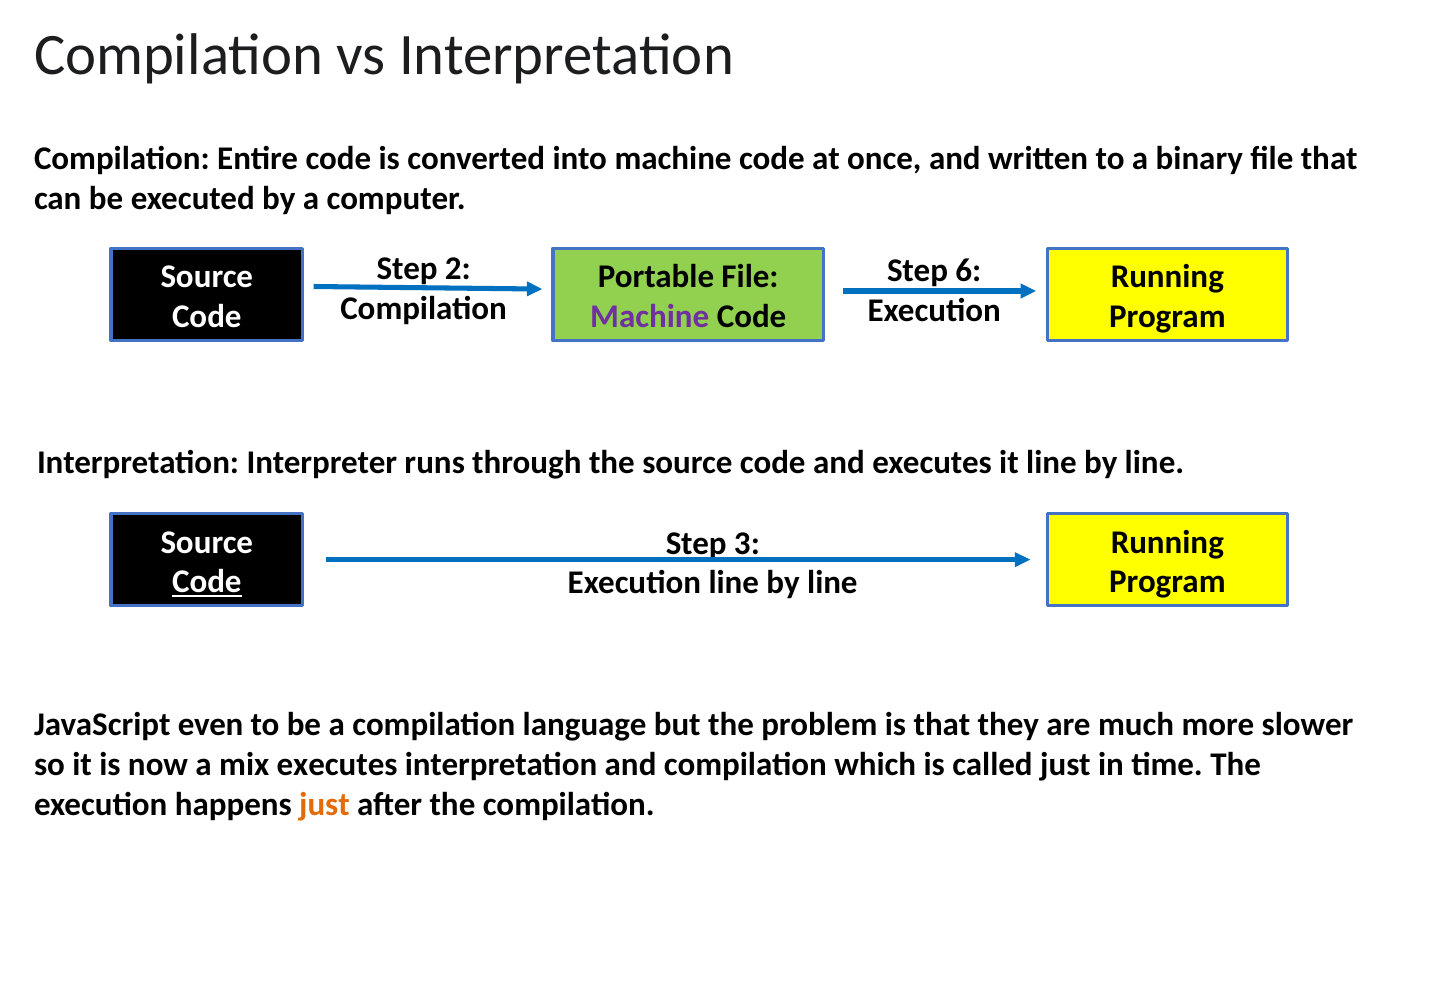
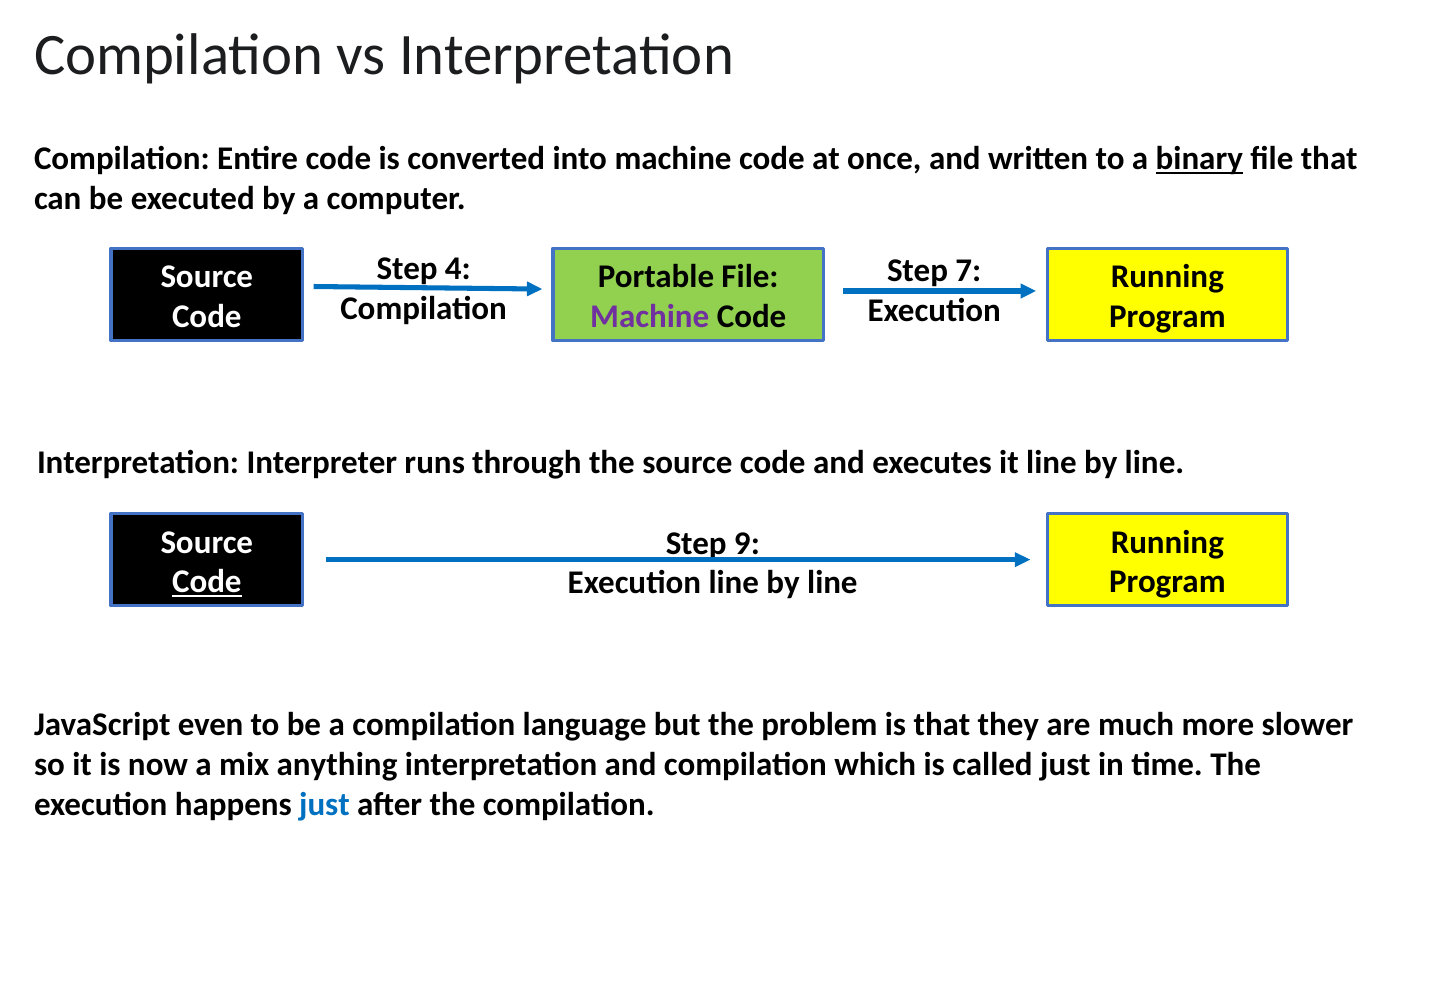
binary underline: none -> present (1199, 158)
2: 2 -> 4 (458, 268)
6: 6 -> 7 (968, 271)
3: 3 -> 9 (747, 543)
mix executes: executes -> anything (337, 764)
just colour: orange -> blue (324, 804)
